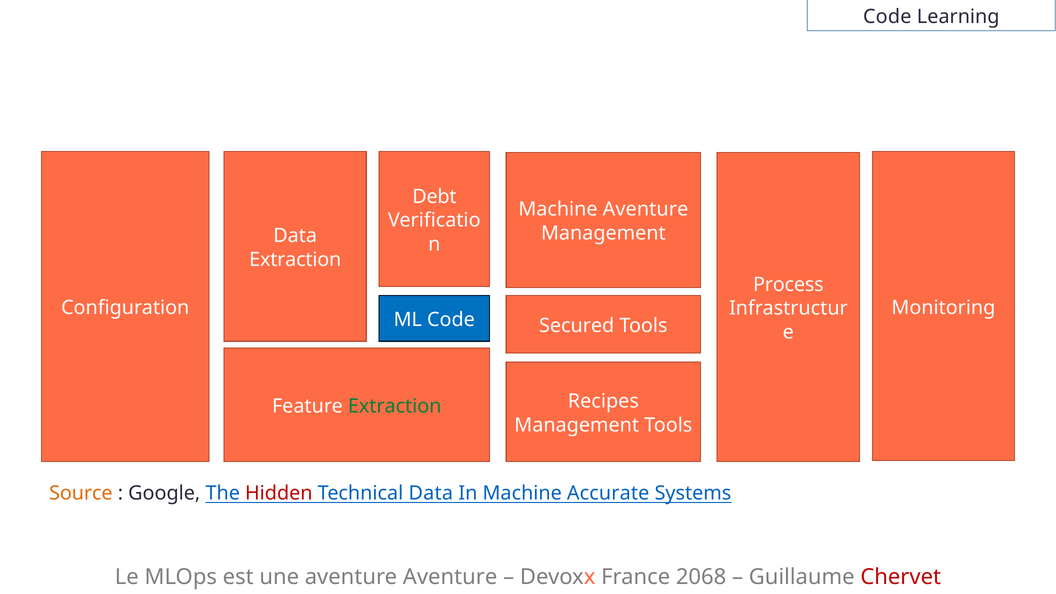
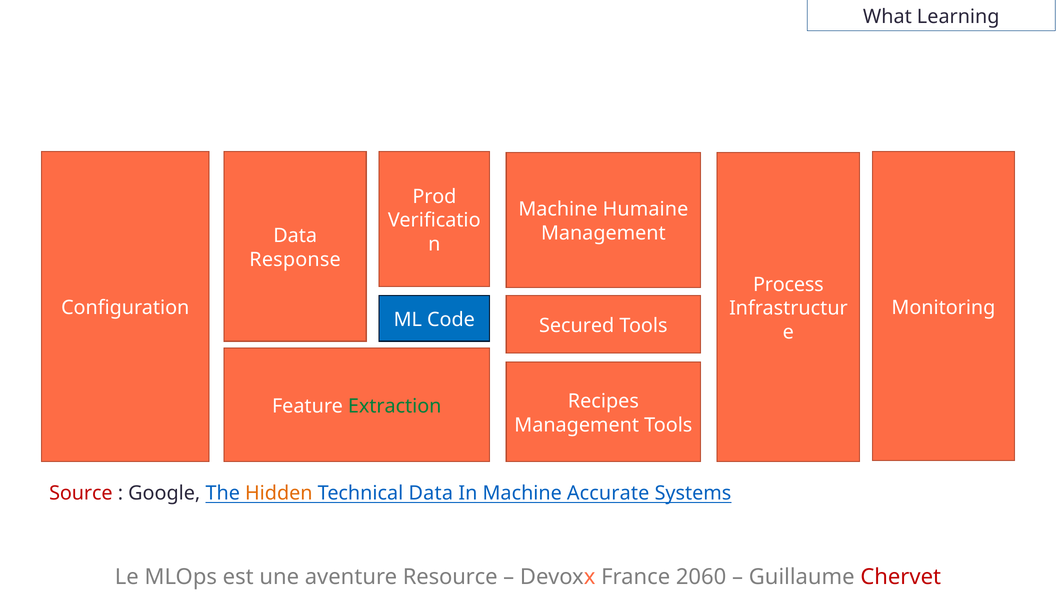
Code: Code -> What (887, 17)
Debt: Debt -> Prod (434, 197)
Machine Aventure: Aventure -> Humaine (645, 209)
Extraction: Extraction -> Response (295, 260)
Source colour: orange -> red (81, 493)
Hidden colour: red -> orange (279, 493)
aventure Aventure: Aventure -> Resource (450, 577)
2068: 2068 -> 2060 (701, 577)
